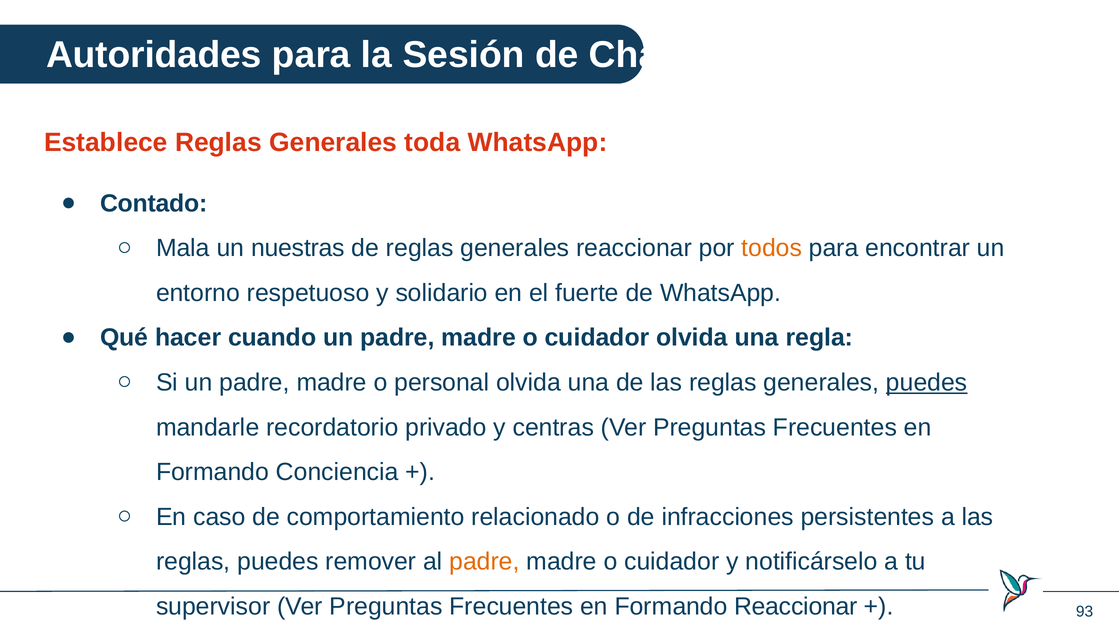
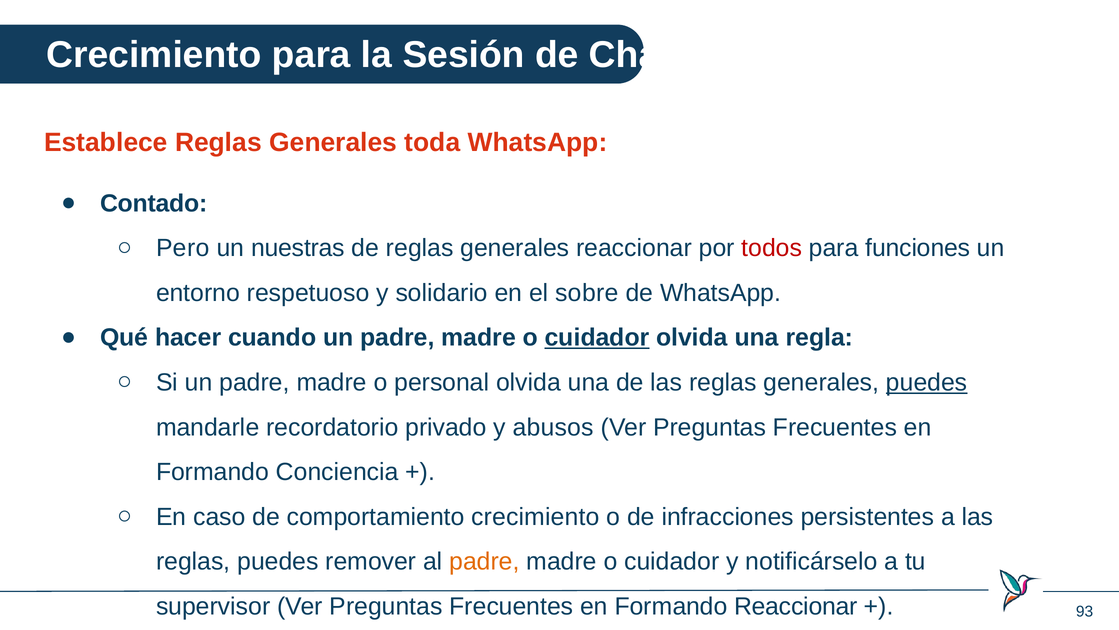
Autoridades: Autoridades -> Crecimiento (154, 55)
Mala: Mala -> Pero (183, 248)
todos colour: orange -> red (772, 248)
encontrar: encontrar -> funciones (918, 248)
fuerte: fuerte -> sobre (587, 293)
cuidador underline: none -> present (597, 338)
centras: centras -> abusos (553, 427)
comportamiento relacionado: relacionado -> crecimiento (535, 516)
